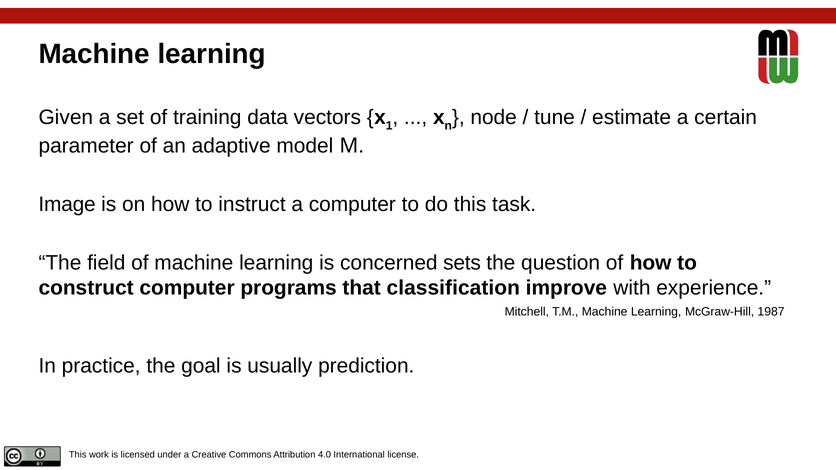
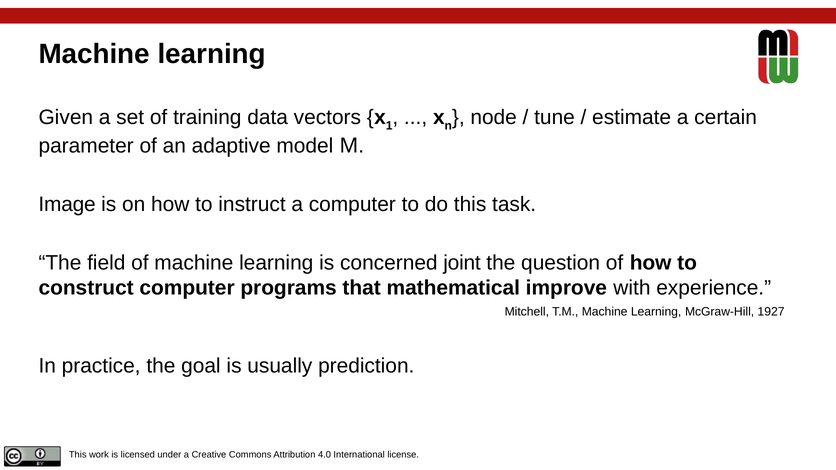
sets: sets -> joint (462, 263)
classification: classification -> mathematical (453, 288)
1987: 1987 -> 1927 (771, 312)
